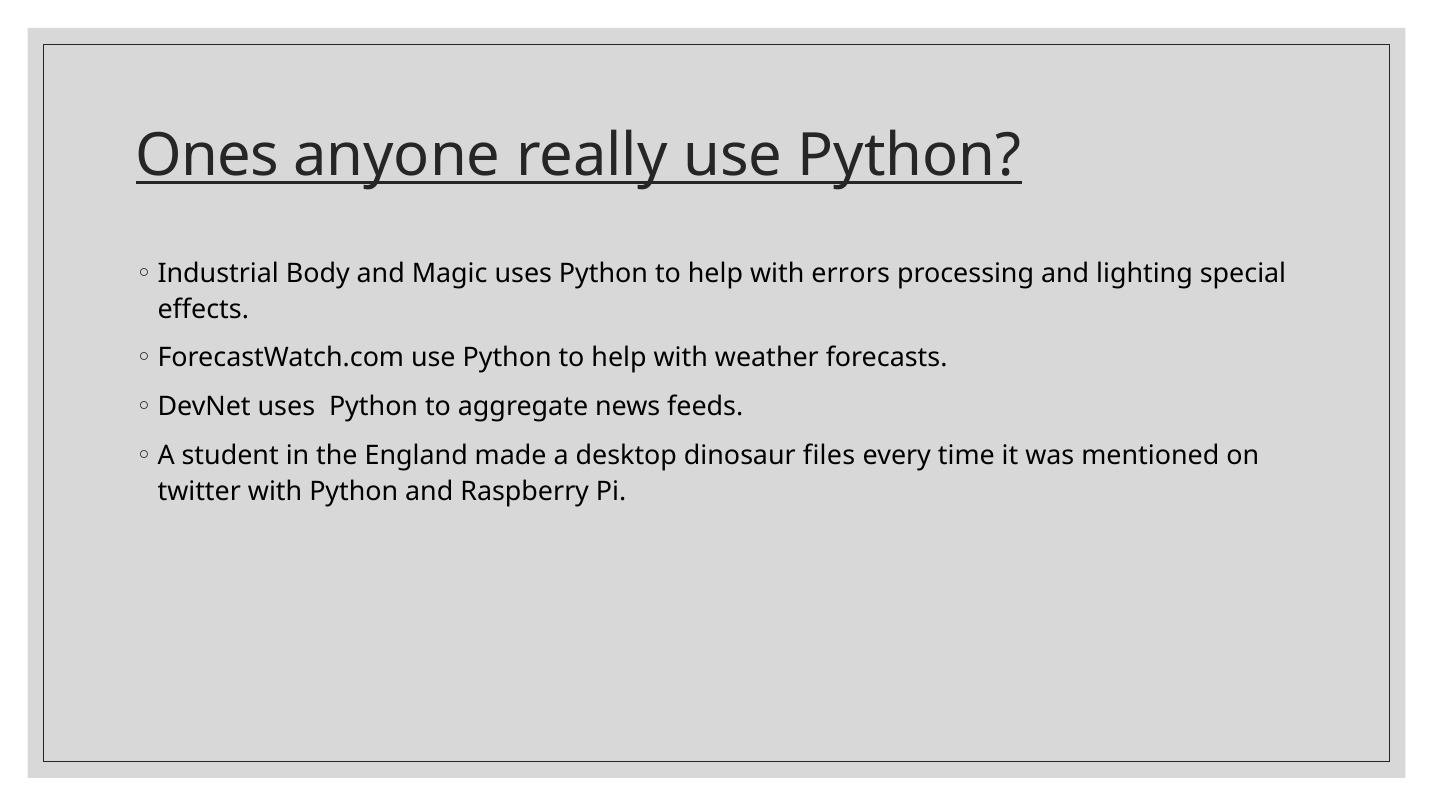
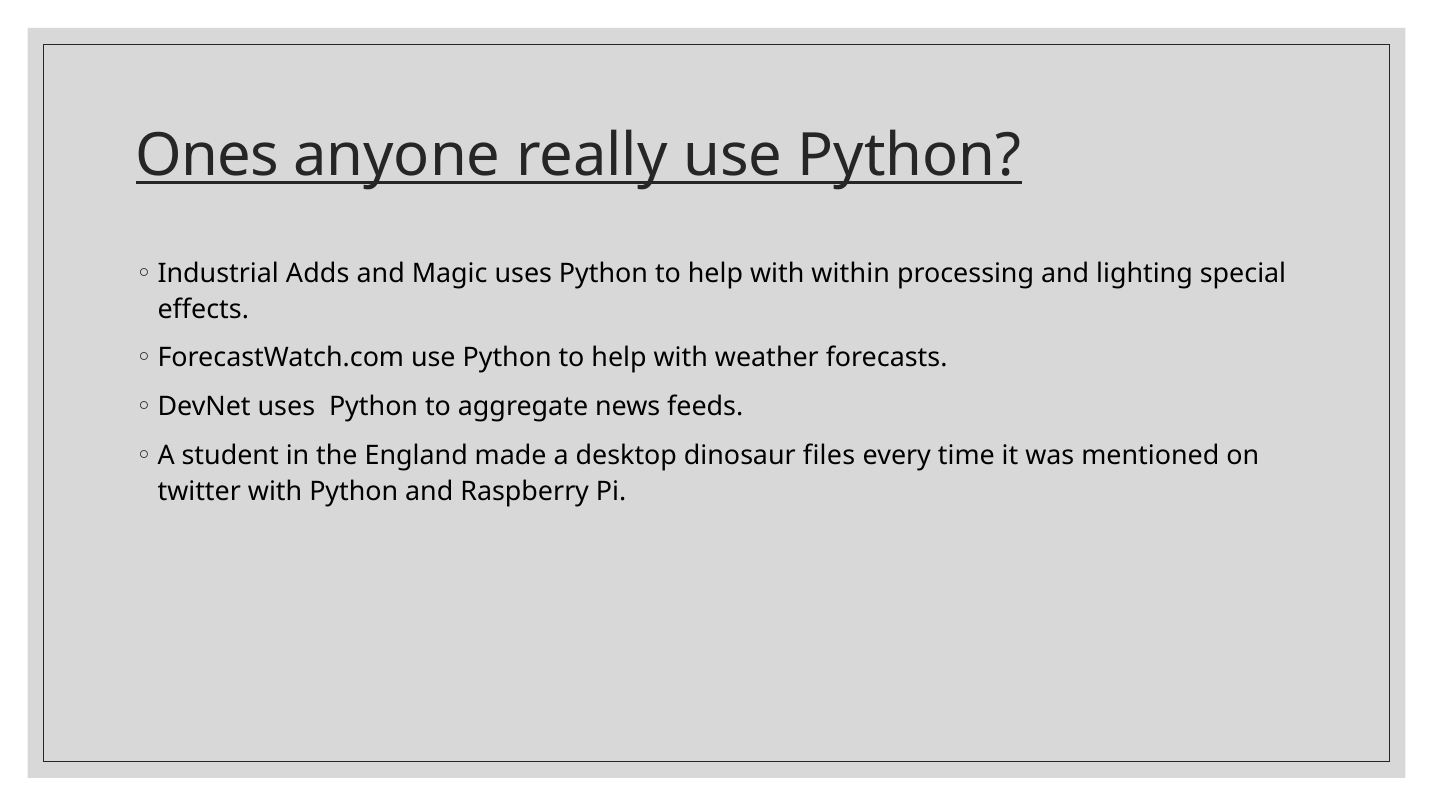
Body: Body -> Adds (318, 274)
errors: errors -> within (851, 274)
